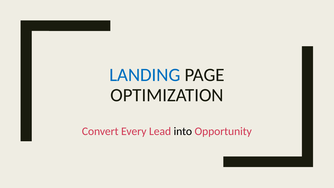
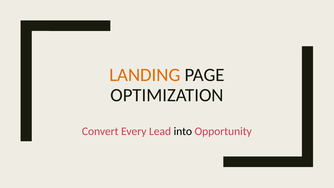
LANDING colour: blue -> orange (145, 75)
